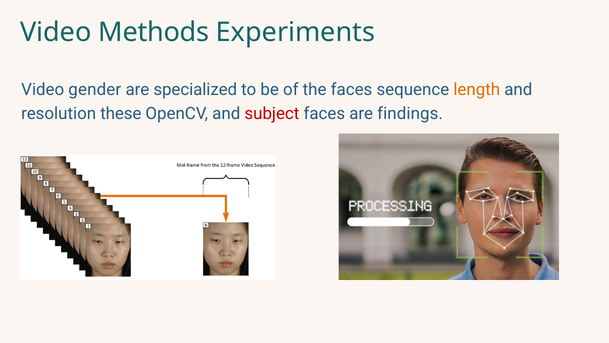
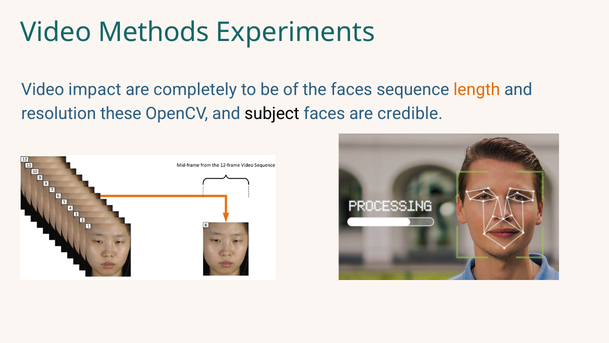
gender: gender -> impact (95, 90)
specialized: specialized -> completely (195, 90)
subject colour: red -> black (272, 113)
findings: findings -> credible (410, 113)
